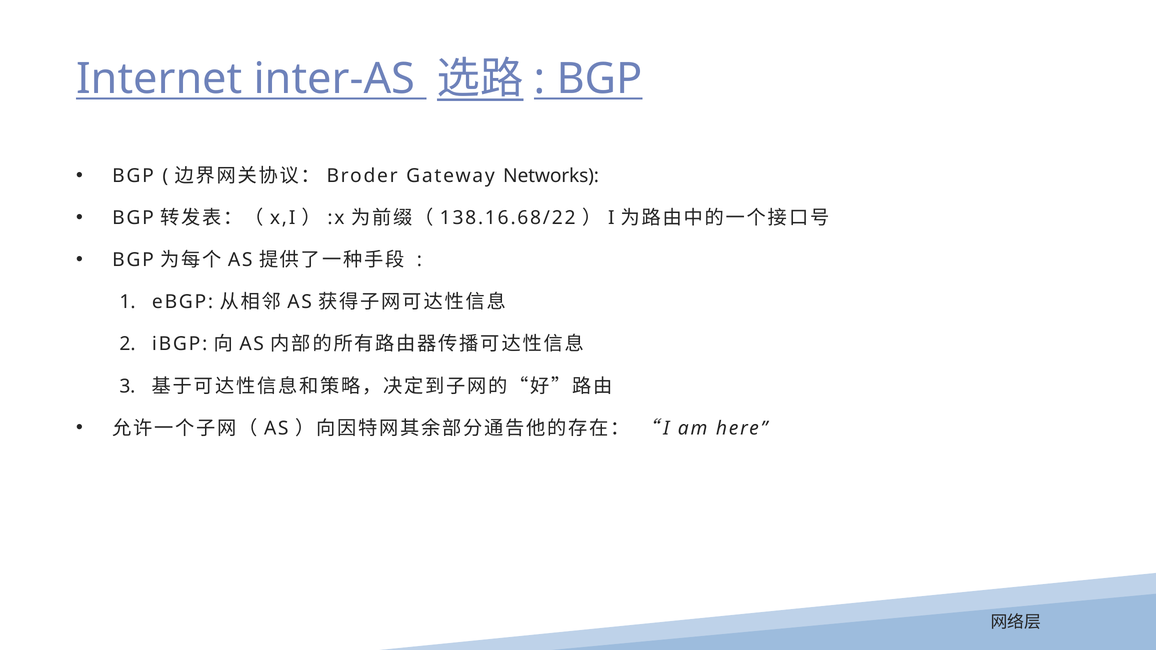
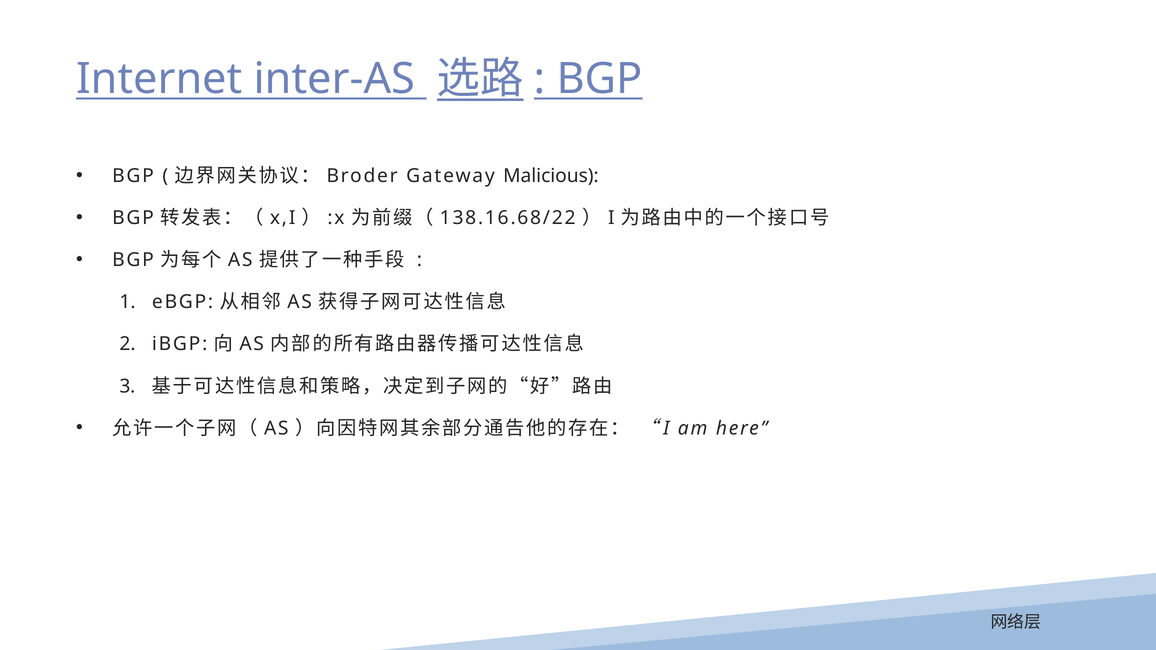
Networks: Networks -> Malicious (551, 176)
